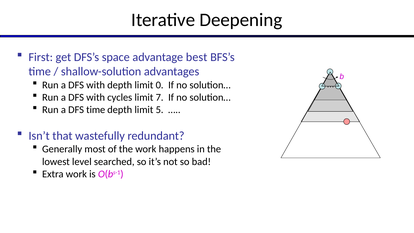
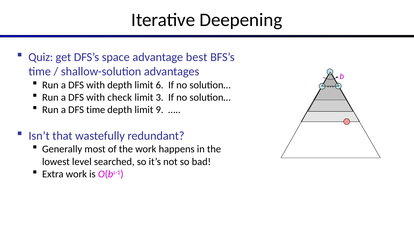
First: First -> Quiz (41, 57)
0: 0 -> 6 (160, 85)
cycles: cycles -> check (120, 97)
7: 7 -> 3 (160, 97)
5: 5 -> 9 (160, 110)
